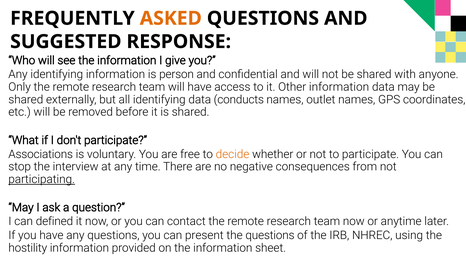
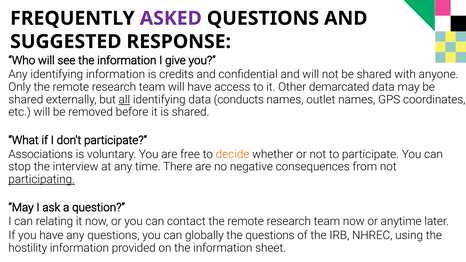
ASKED colour: orange -> purple (171, 18)
person: person -> credits (176, 74)
Other information: information -> demarcated (339, 87)
all underline: none -> present (124, 100)
defined: defined -> relating (54, 222)
present: present -> globally (204, 236)
